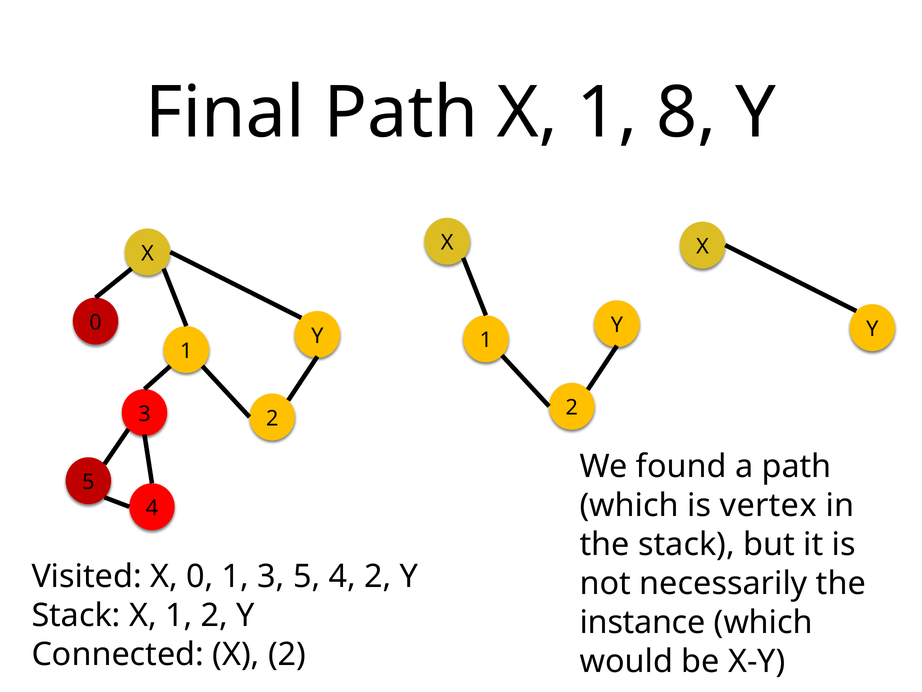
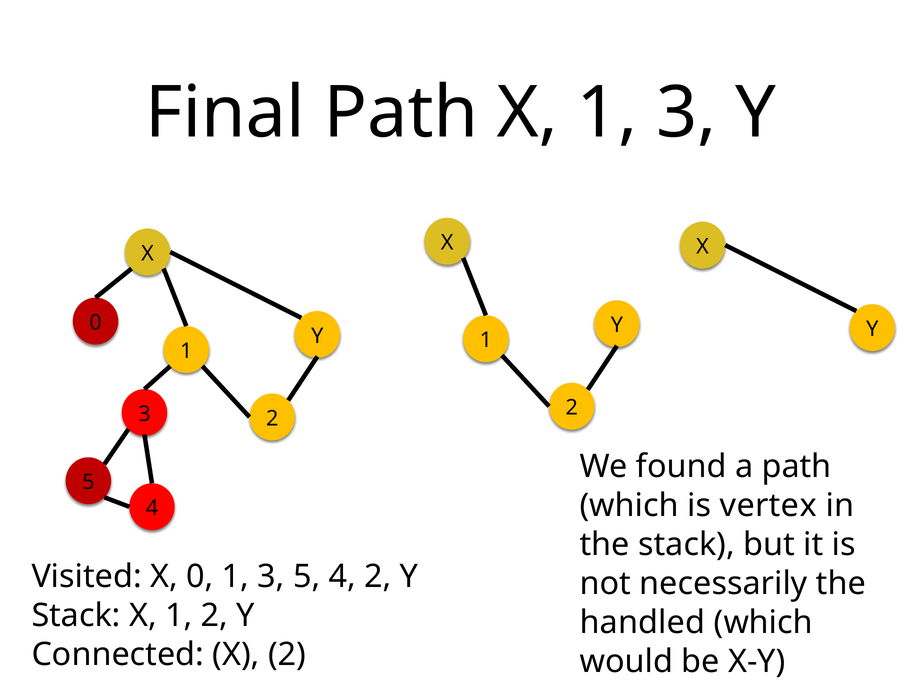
X 1 8: 8 -> 3 (686, 113)
instance: instance -> handled (642, 622)
